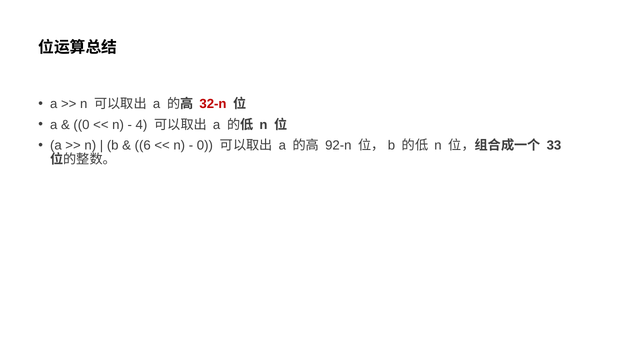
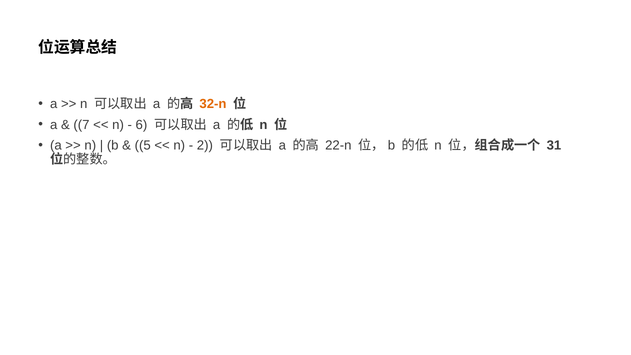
32-n colour: red -> orange (213, 104)
0: 0 -> 7 (82, 125)
4: 4 -> 6 (141, 125)
6: 6 -> 5 (143, 145)
0: 0 -> 2 (205, 145)
92-n: 92-n -> 22-n (338, 145)
33: 33 -> 31 (554, 145)
